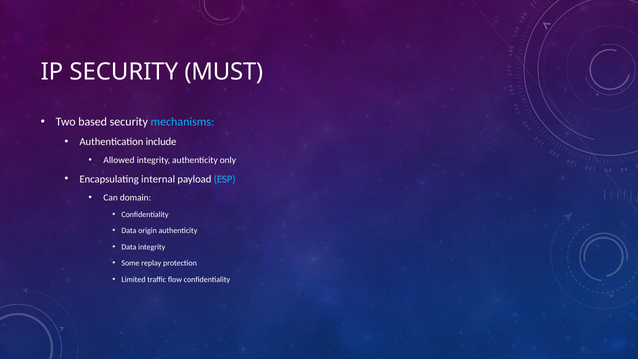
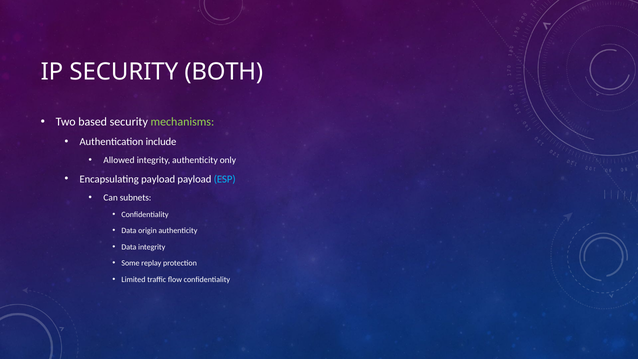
MUST: MUST -> BOTH (224, 72)
mechanisms colour: light blue -> light green (182, 122)
Encapsulating internal: internal -> payload (158, 179)
domain: domain -> subnets (136, 198)
